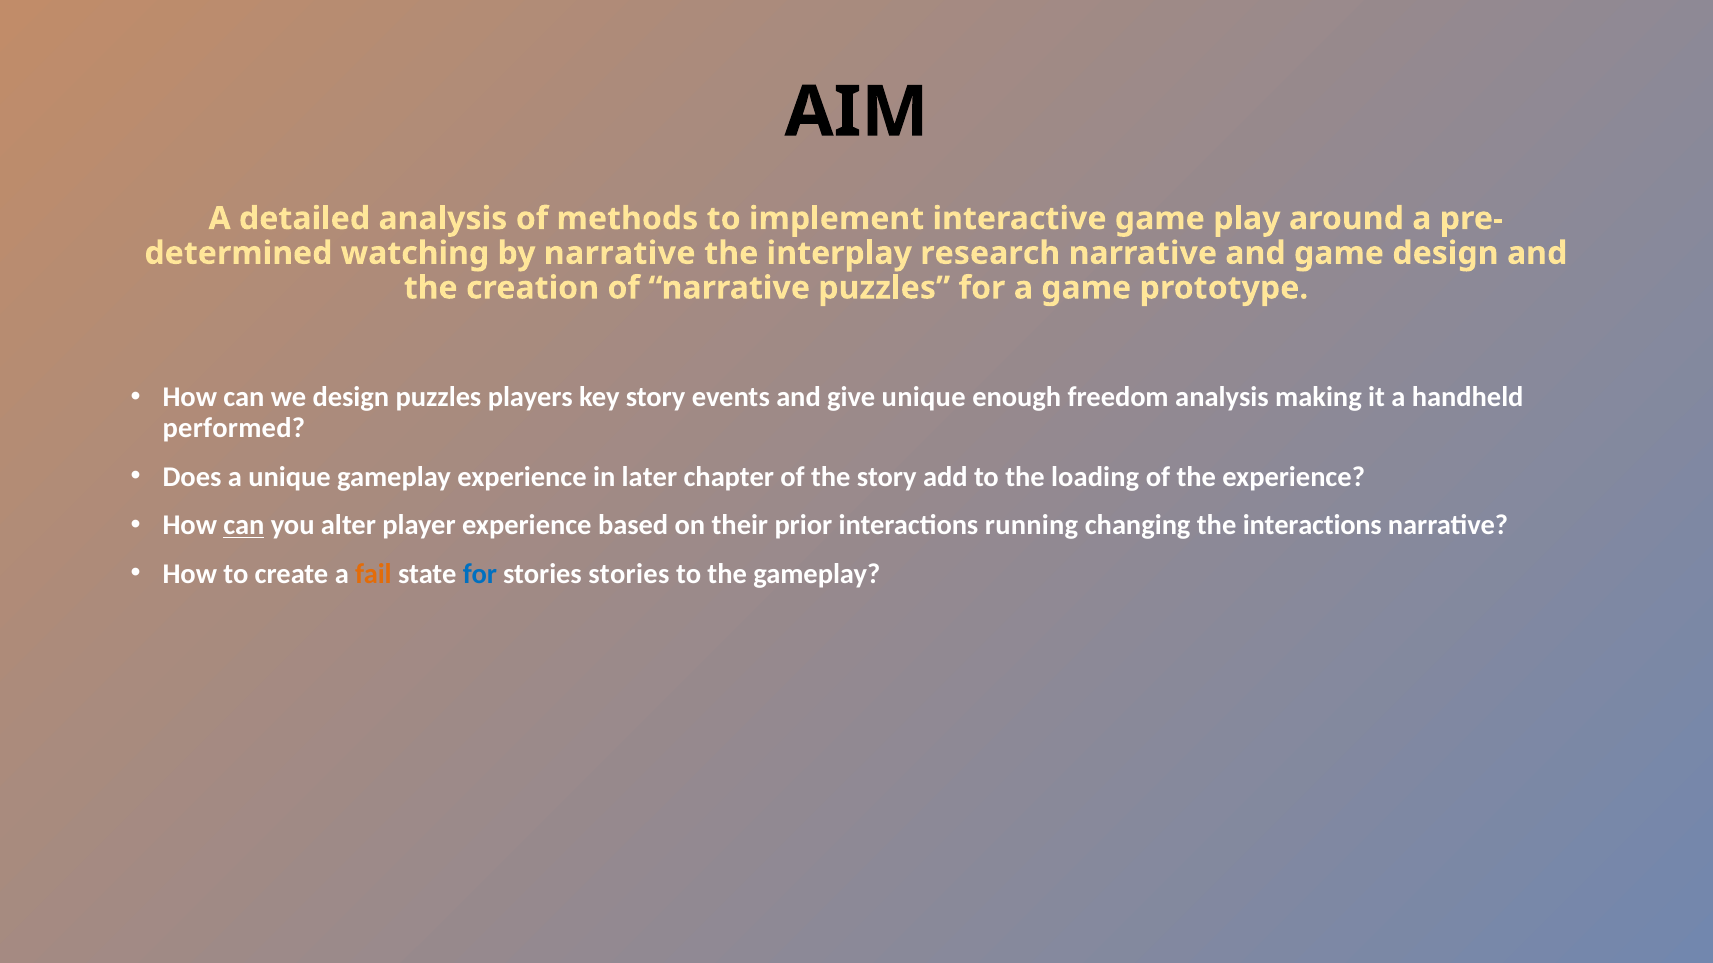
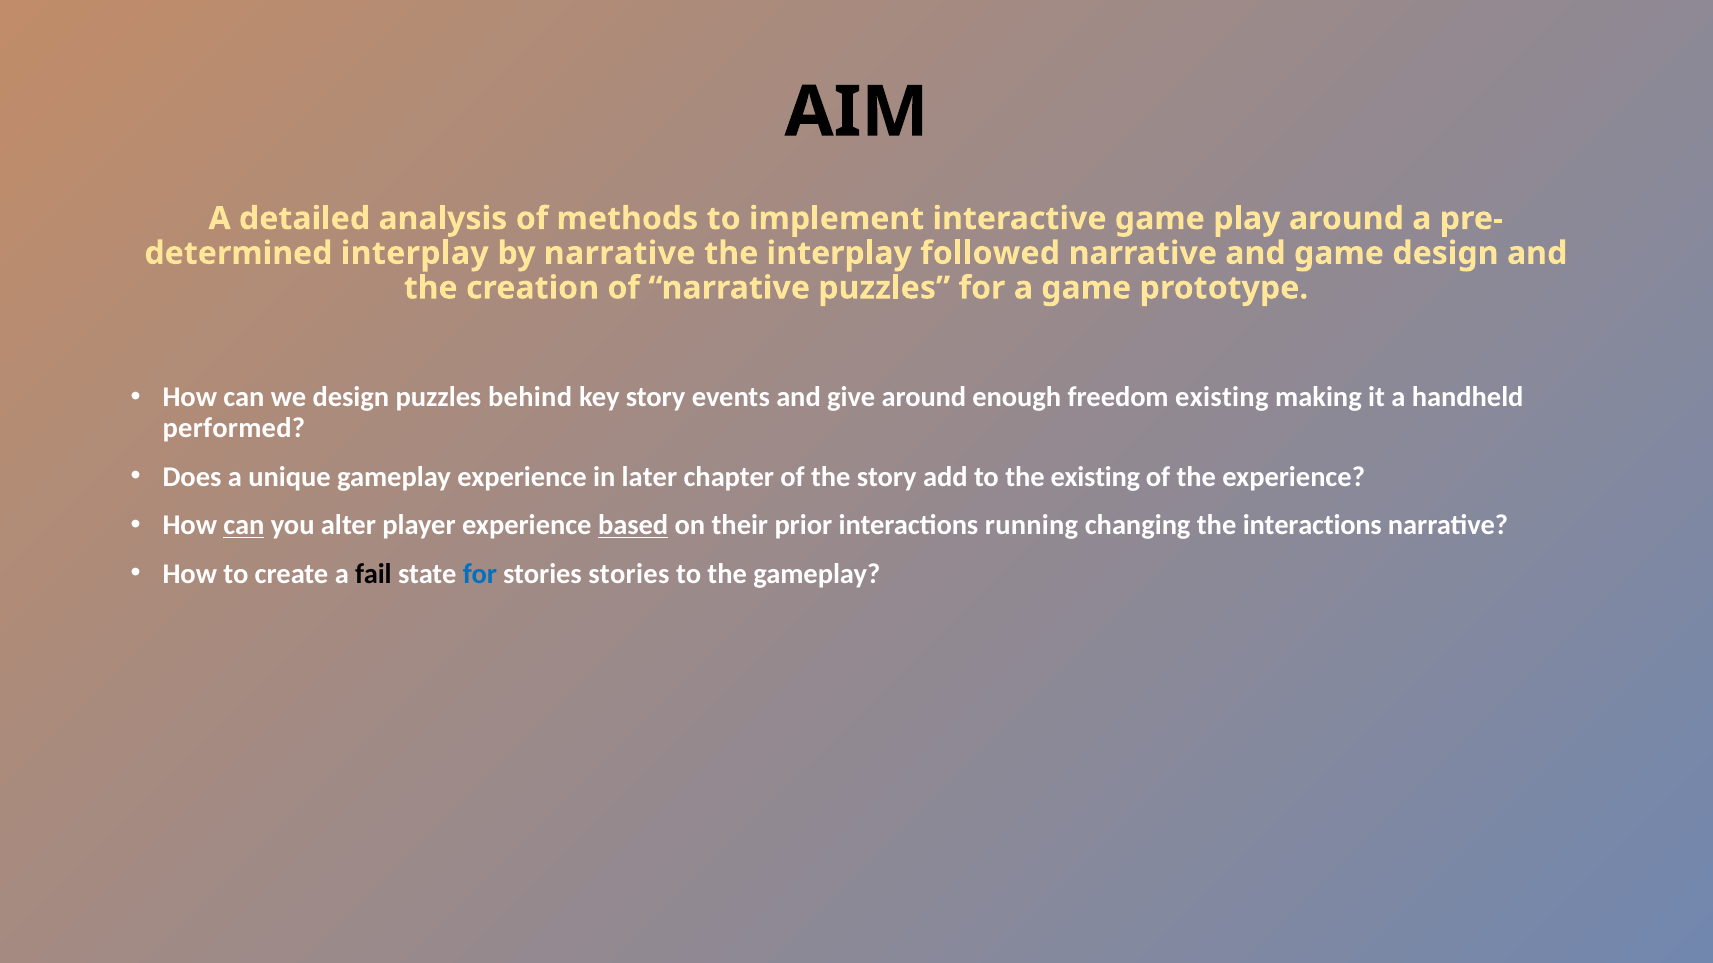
watching: watching -> interplay (415, 253)
research: research -> followed (990, 253)
players: players -> behind (530, 398)
give unique: unique -> around (924, 398)
freedom analysis: analysis -> existing (1222, 398)
the loading: loading -> existing (1095, 477)
based underline: none -> present (633, 526)
fail colour: orange -> black (373, 574)
